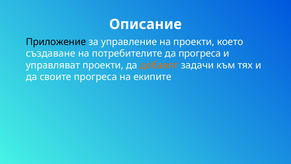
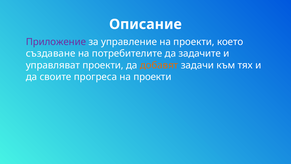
Приложение colour: black -> purple (56, 42)
да прогреса: прогреса -> задачите (200, 53)
прогреса на екипите: екипите -> проекти (152, 77)
